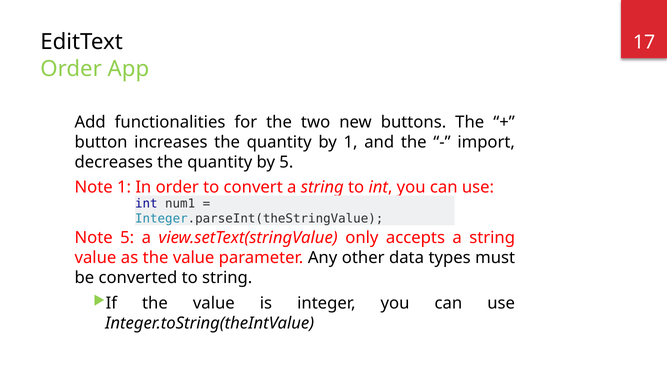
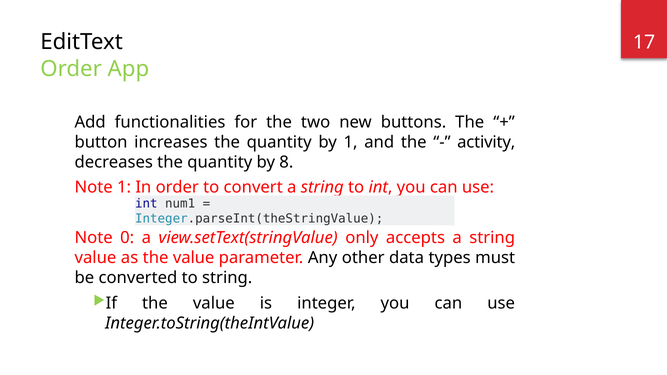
import: import -> activity (486, 142)
by 5: 5 -> 8 (286, 162)
Note 5: 5 -> 0 (127, 238)
